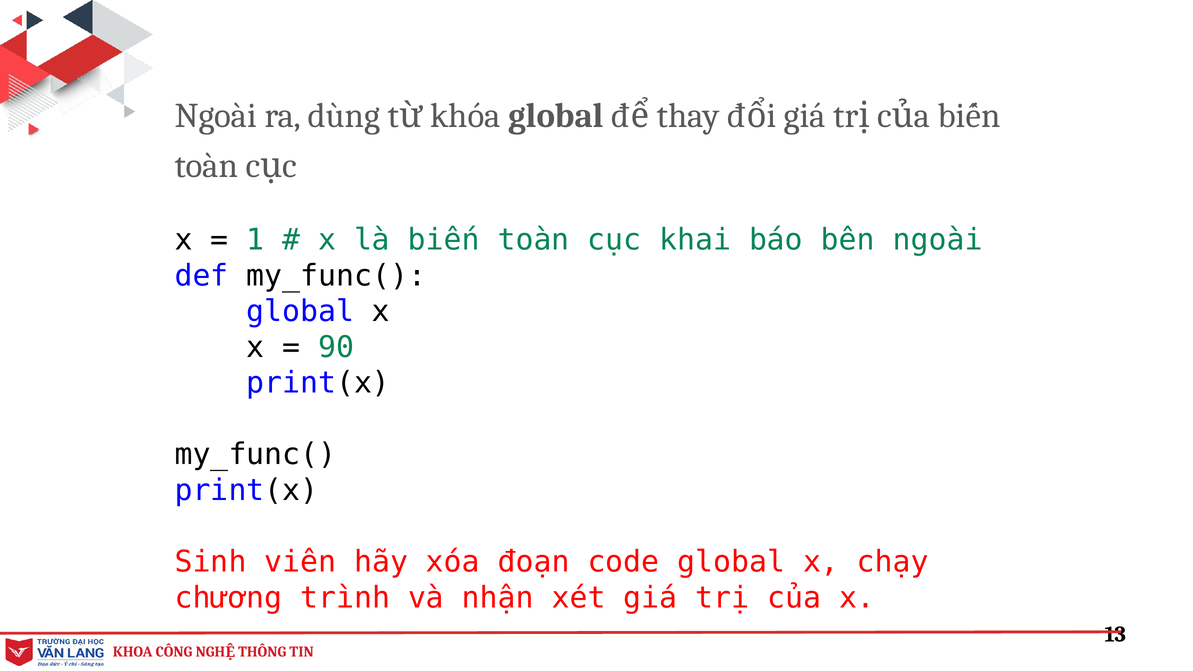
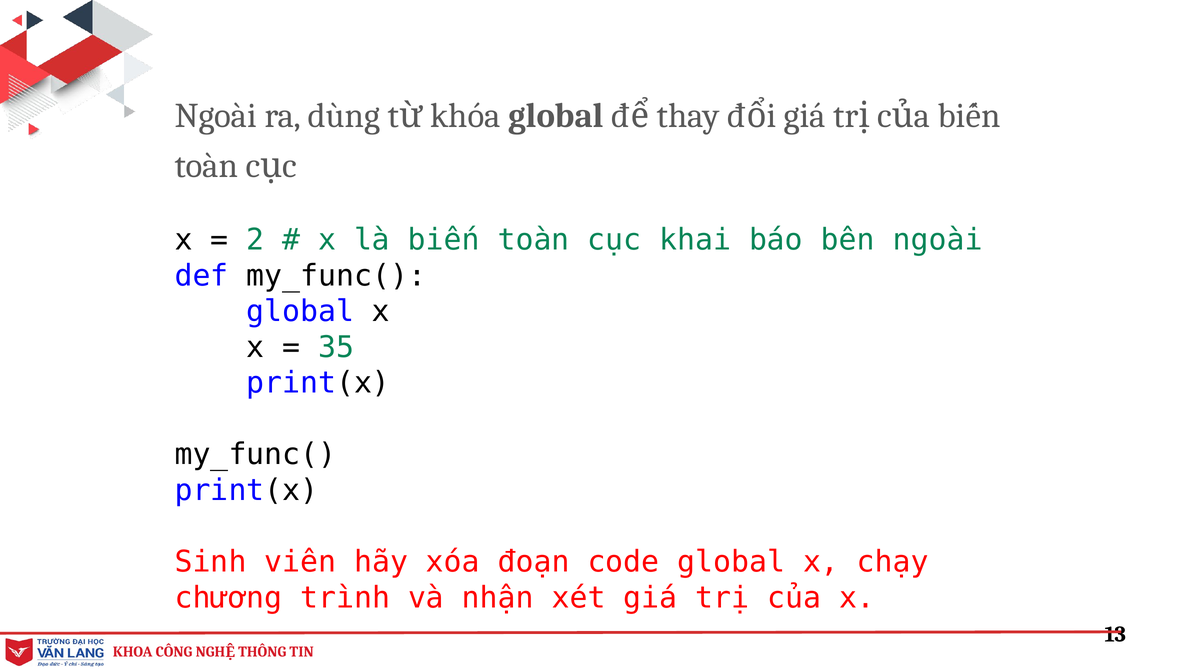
1: 1 -> 2 (255, 240)
90: 90 -> 35 (336, 347)
